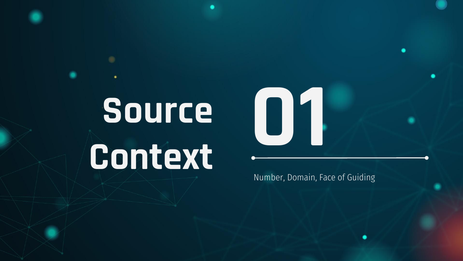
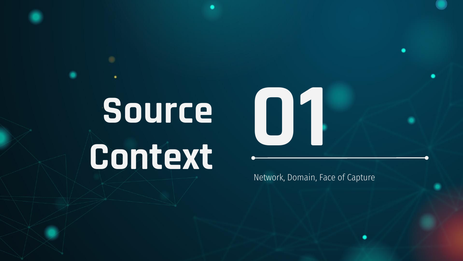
Number: Number -> Network (269, 177)
Guiding: Guiding -> Capture (361, 177)
